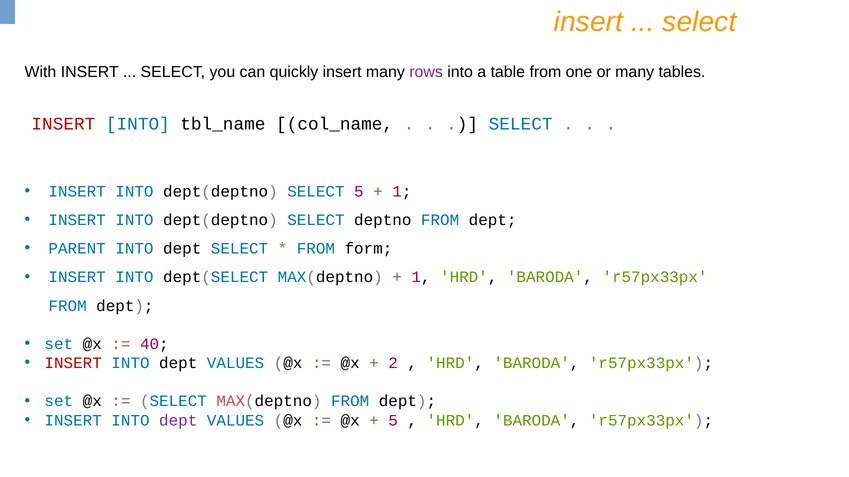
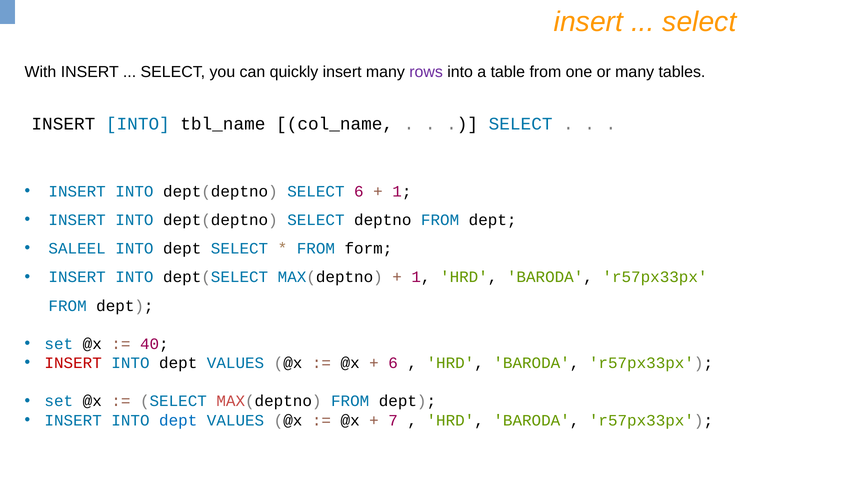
INSERT colour: red -> black (63, 124)
SELECT 5: 5 -> 6 (359, 192)
PARENT: PARENT -> SALEEL (77, 249)
2: 2 -> 6 (393, 364)
dept colour: purple -> blue (178, 421)
5: 5 -> 7 (393, 421)
